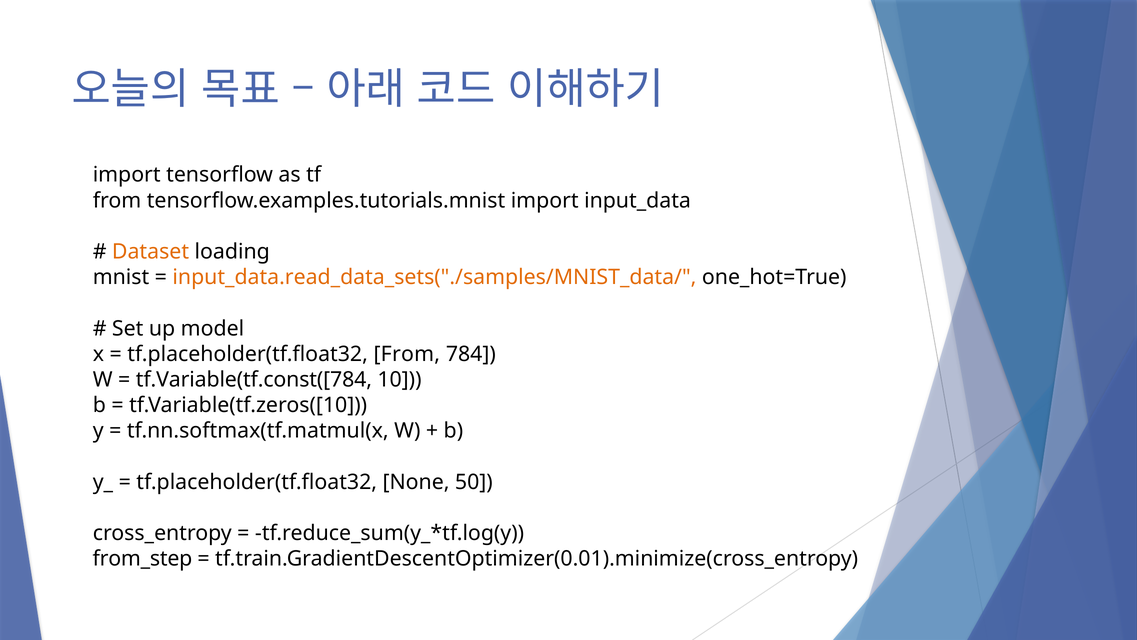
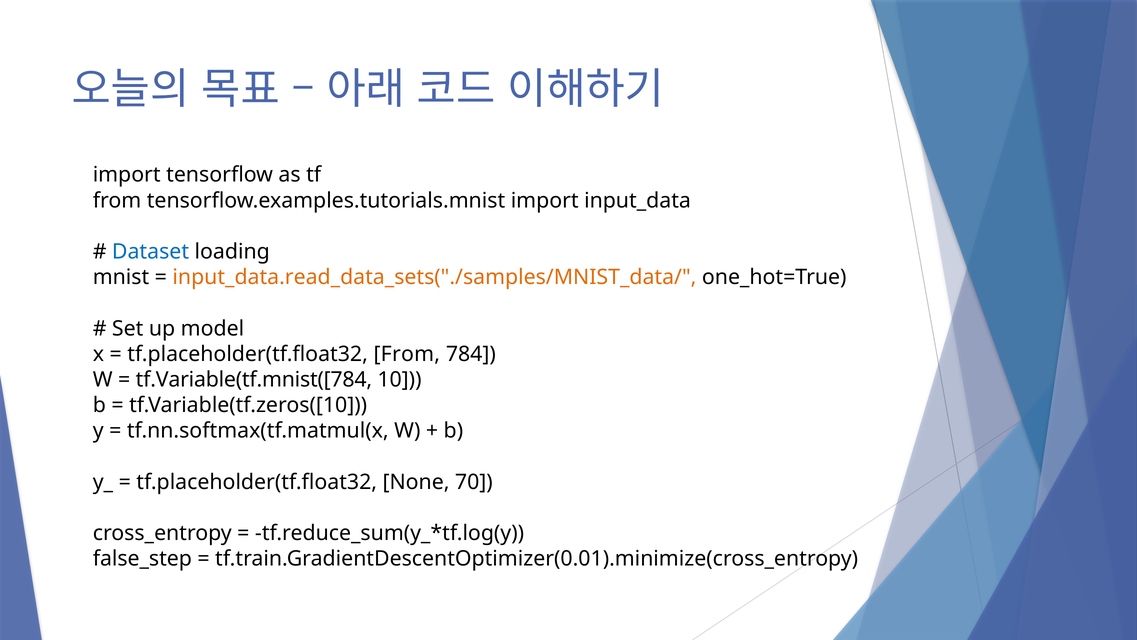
Dataset colour: orange -> blue (151, 252)
tf.Variable(tf.const([784: tf.Variable(tf.const([784 -> tf.Variable(tf.mnist([784 (254, 379)
50: 50 -> 70 (474, 482)
from_step: from_step -> false_step (142, 558)
